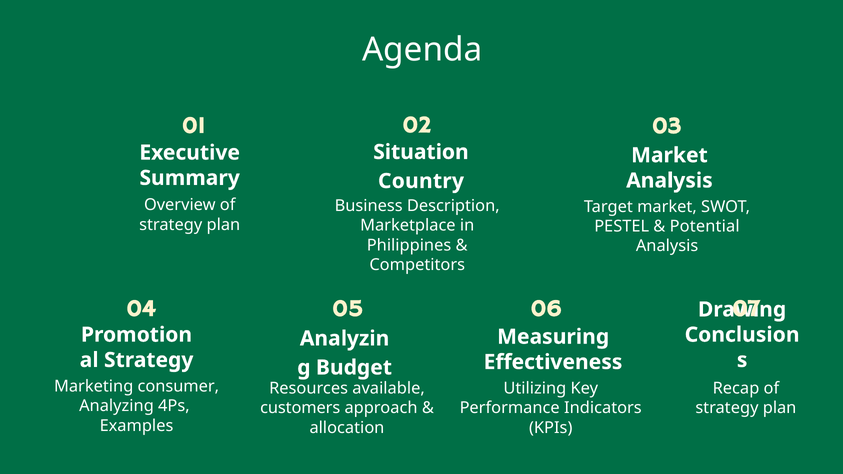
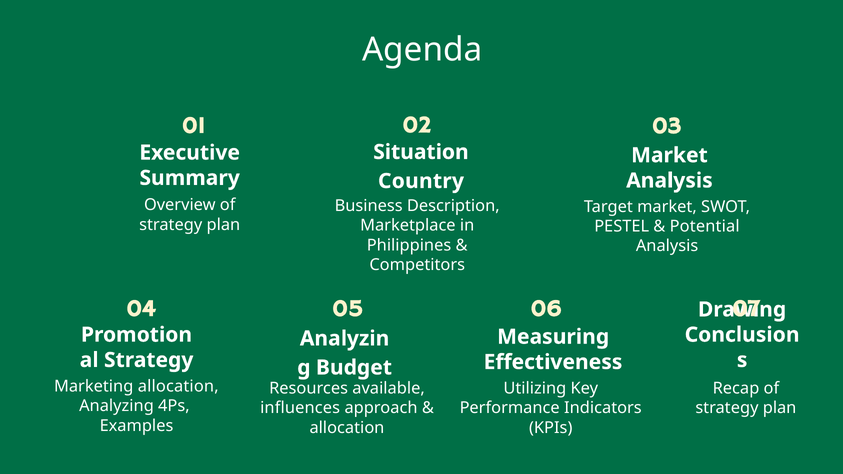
Marketing consumer: consumer -> allocation (178, 387)
customers: customers -> influences (300, 408)
